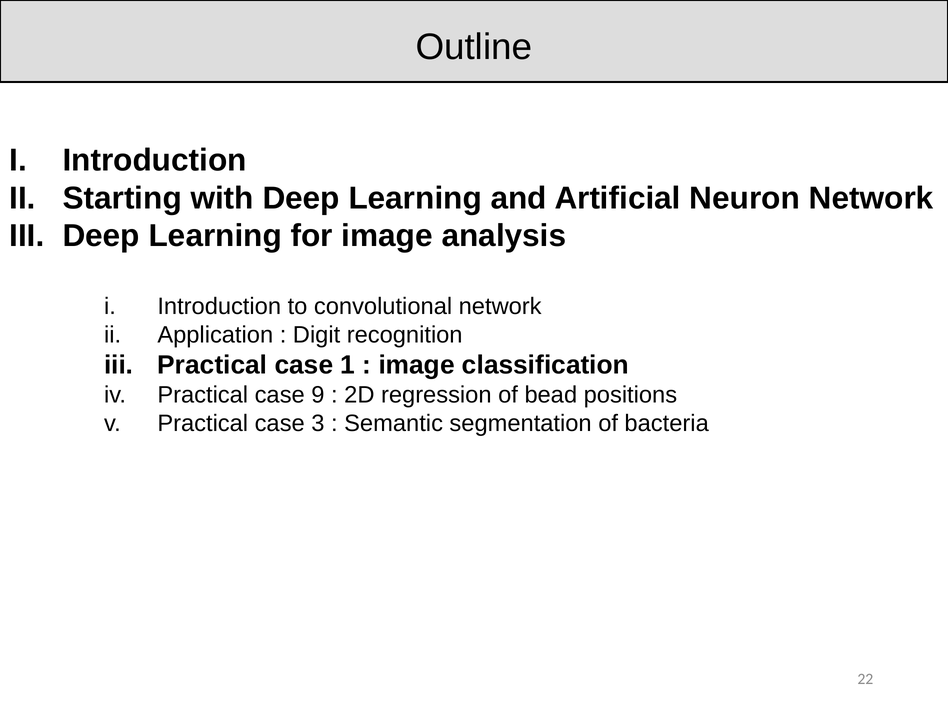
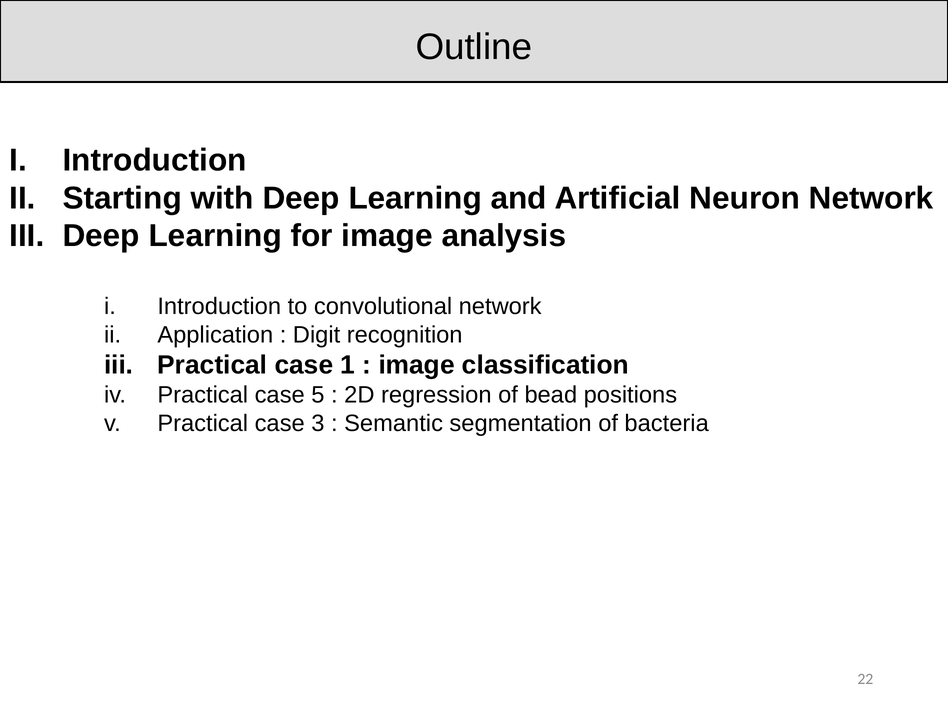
9: 9 -> 5 (318, 395)
